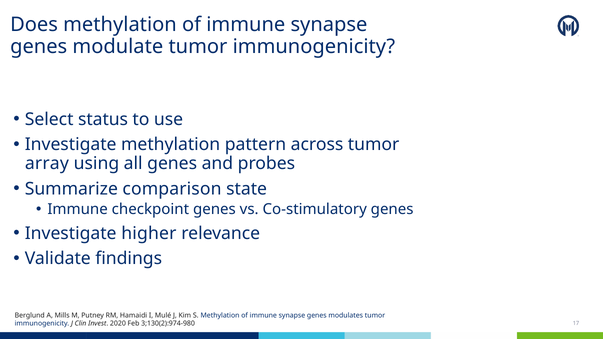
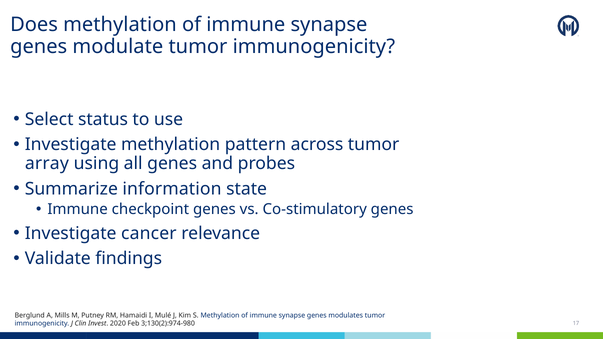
comparison: comparison -> information (172, 189)
higher: higher -> cancer (149, 233)
